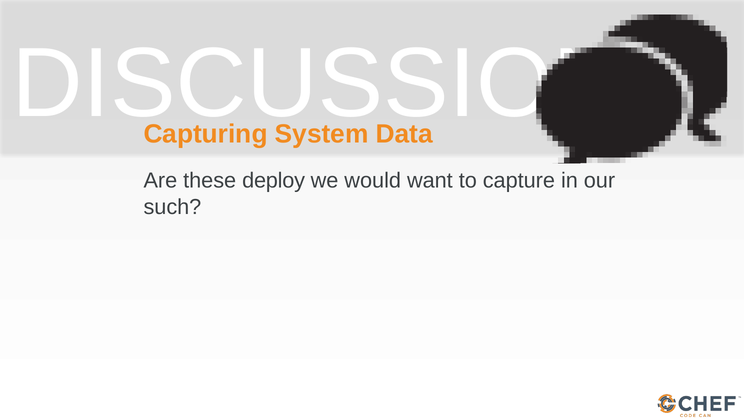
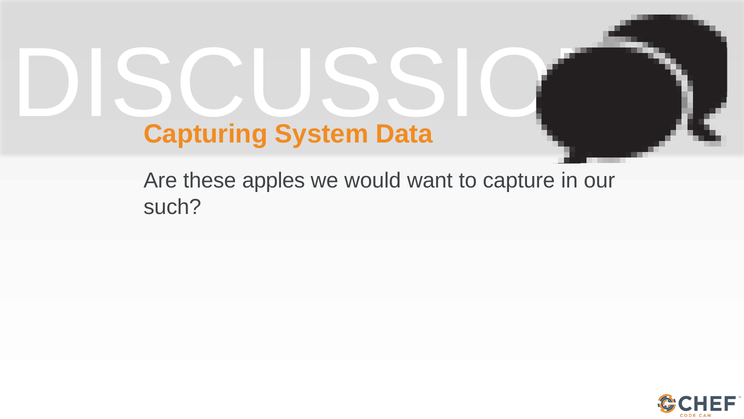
deploy: deploy -> apples (274, 181)
